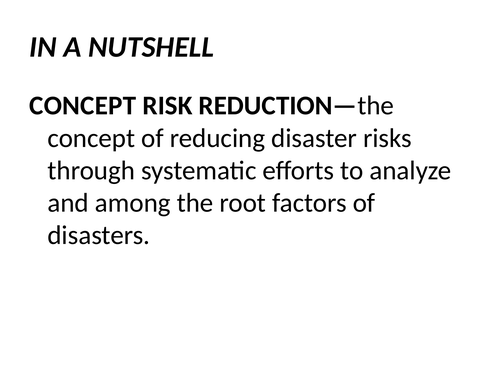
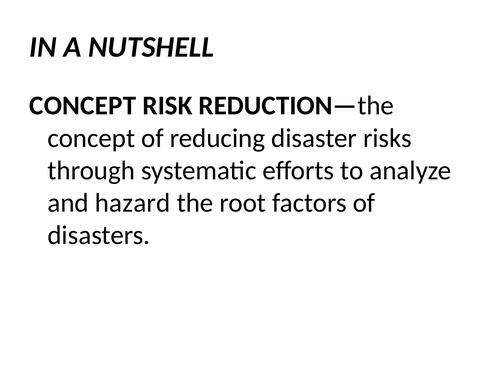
among: among -> hazard (133, 203)
